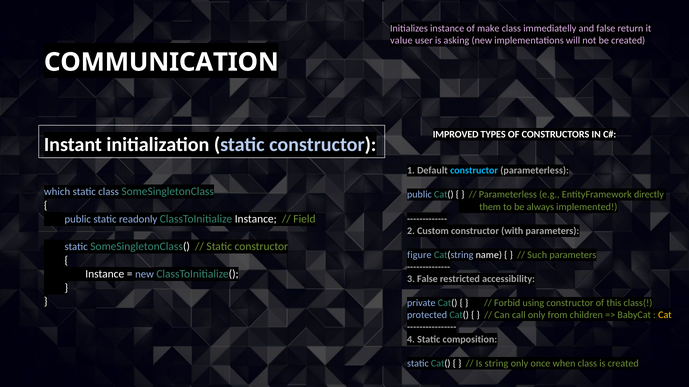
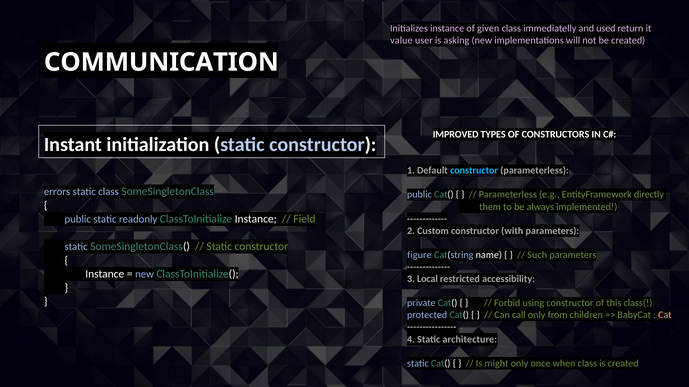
make: make -> given (488, 29)
and false: false -> used (606, 29)
which: which -> errors (57, 192)
3 False: False -> Local (427, 279)
Cat colour: yellow -> pink (665, 316)
composition: composition -> architecture (470, 340)
string: string -> might (497, 364)
